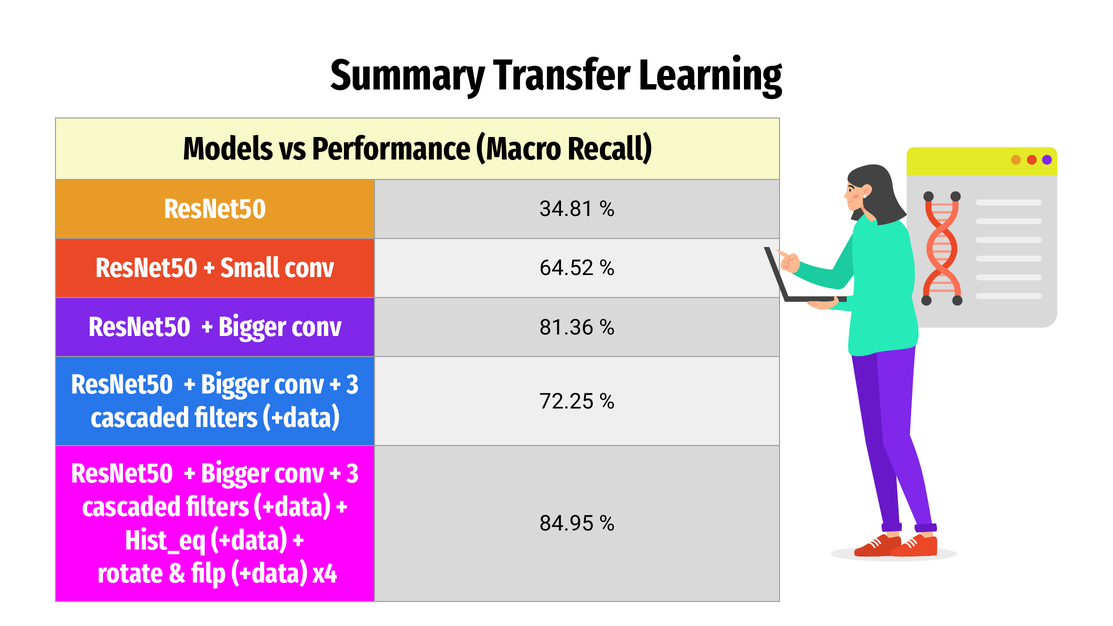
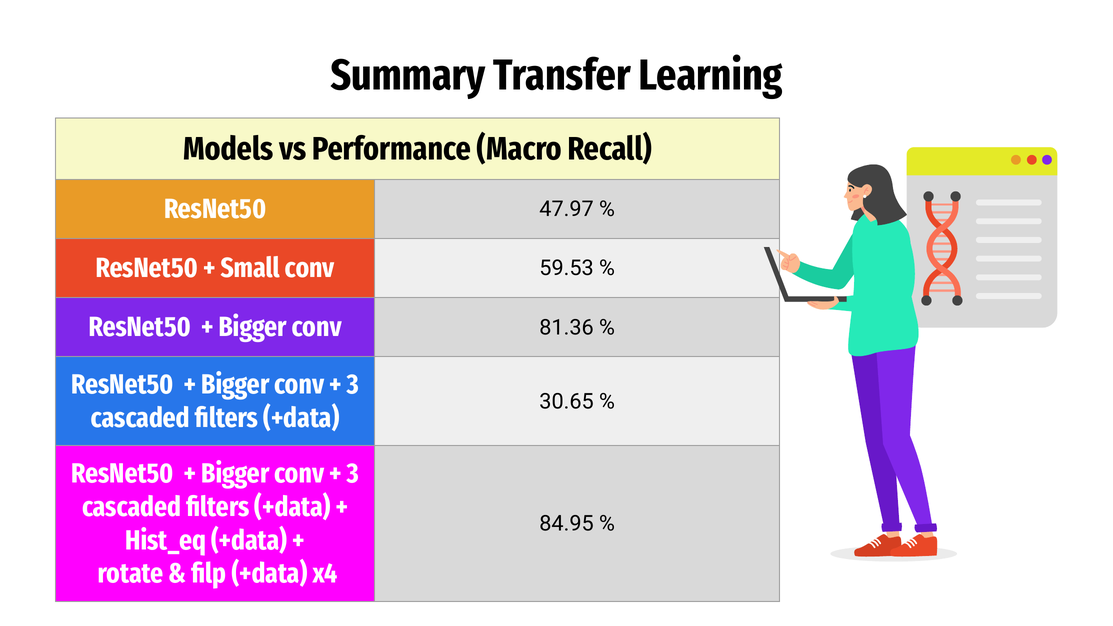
34.81: 34.81 -> 47.97 (567, 209)
64.52: 64.52 -> 59.53 (567, 268)
72.25: 72.25 -> 30.65 (567, 401)
